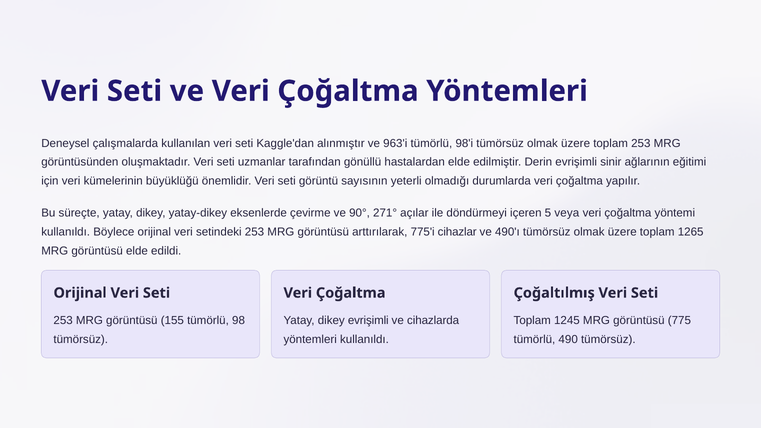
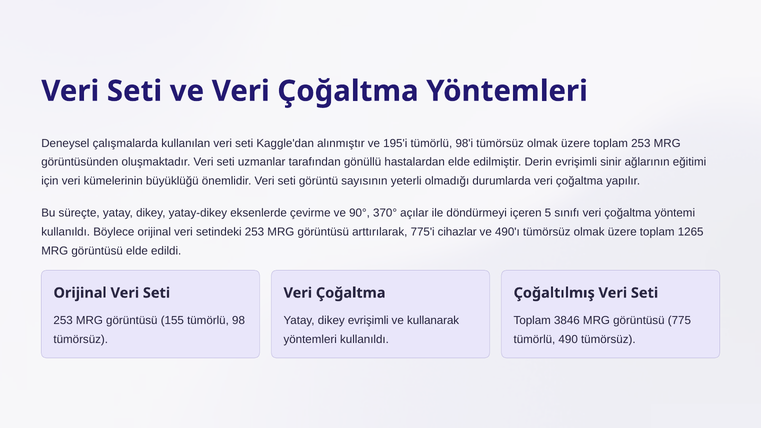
963'i: 963'i -> 195'i (395, 143)
271°: 271° -> 370° (385, 213)
veya: veya -> sınıfı (567, 213)
cihazlarda: cihazlarda -> kullanarak (433, 321)
1245: 1245 -> 3846 (567, 321)
